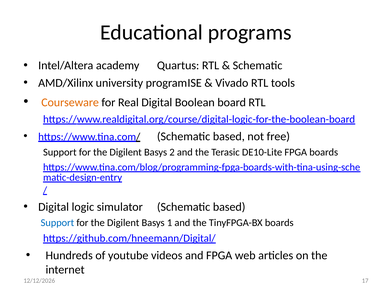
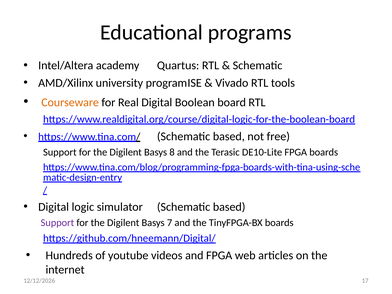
2: 2 -> 8 (172, 152)
Support colour: blue -> purple (57, 223)
1: 1 -> 7 (170, 223)
